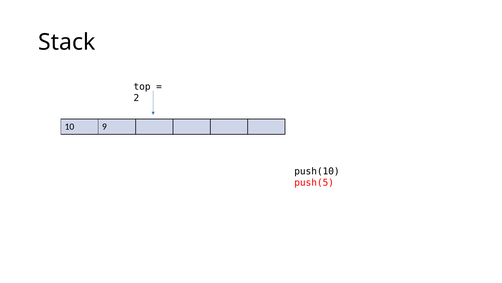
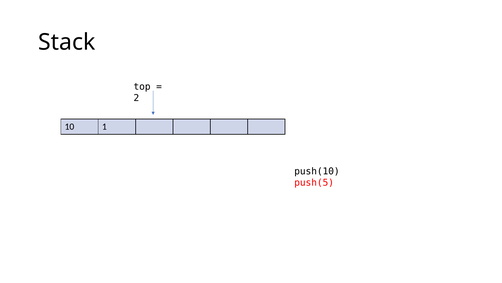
9: 9 -> 1 (104, 126)
